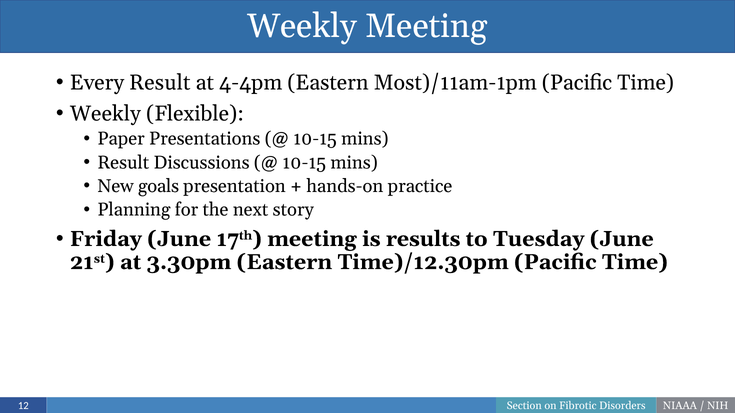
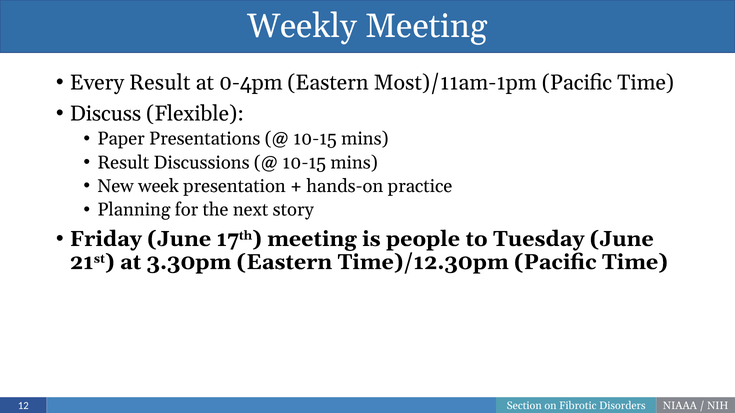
4-4pm: 4-4pm -> 0-4pm (251, 83)
Weekly: Weekly -> Discuss (106, 114)
goals: goals -> week (159, 186)
results: results -> people (423, 239)
